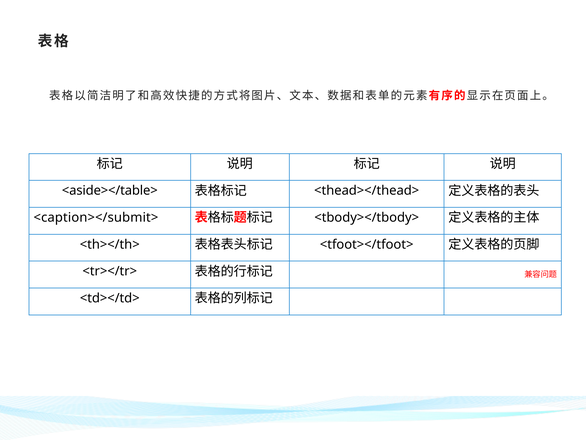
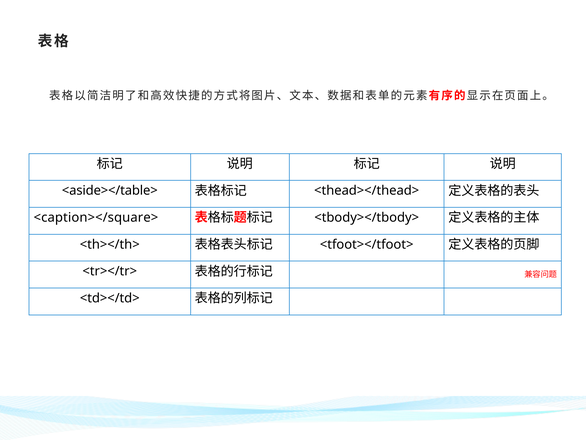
<caption></submit>: <caption></submit> -> <caption></square> (96, 217)
